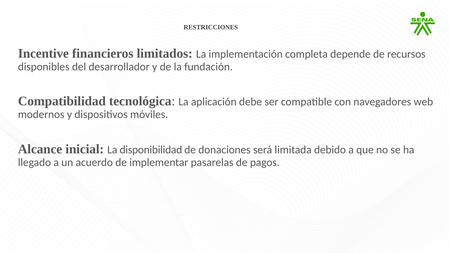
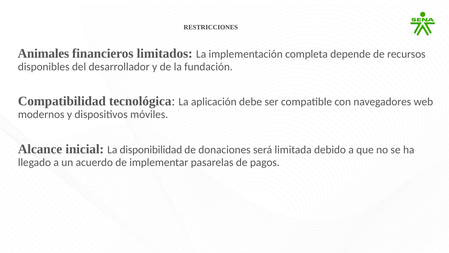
Incentive: Incentive -> Animales (43, 53)
